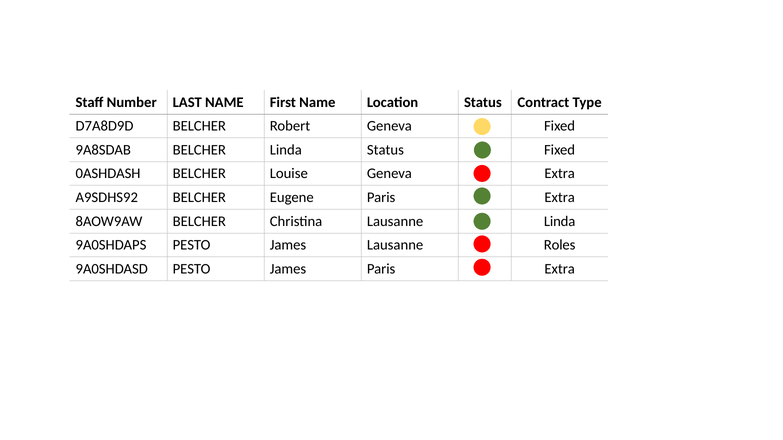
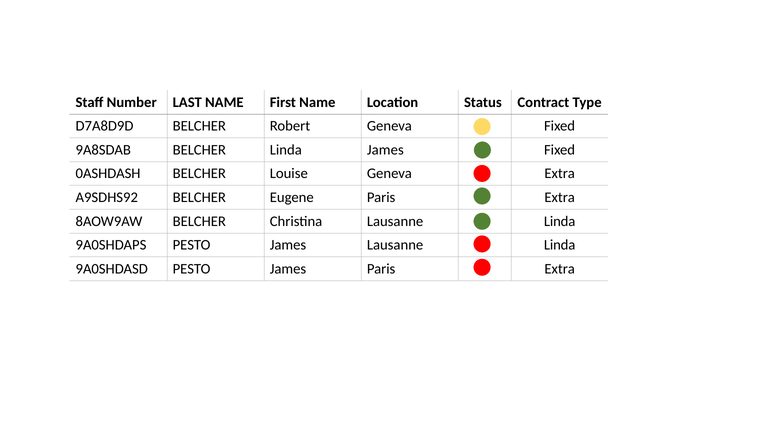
Linda Status: Status -> James (385, 150)
James Lausanne Roles: Roles -> Linda (560, 245)
